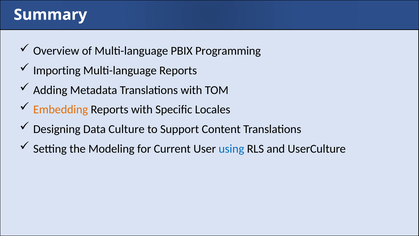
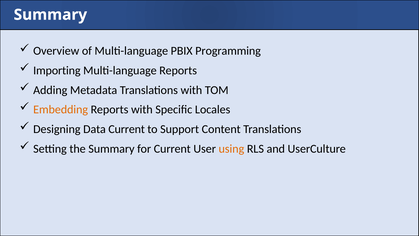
Data Culture: Culture -> Current (127, 129)
the Modeling: Modeling -> Summary (111, 149)
using colour: blue -> orange (231, 149)
